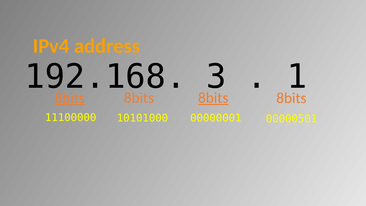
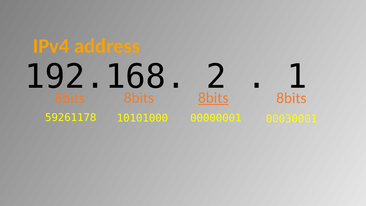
3: 3 -> 2 (216, 77)
8bits underline: present -> none (70, 98)
11100000: 11100000 -> 59261178 (71, 118)
00000501: 00000501 -> 00030001 (292, 119)
